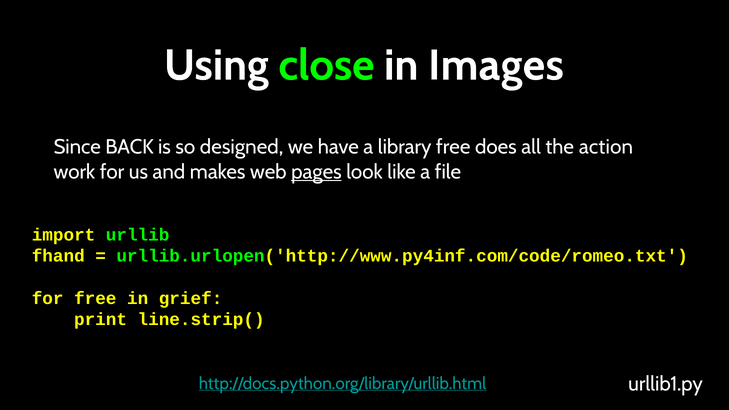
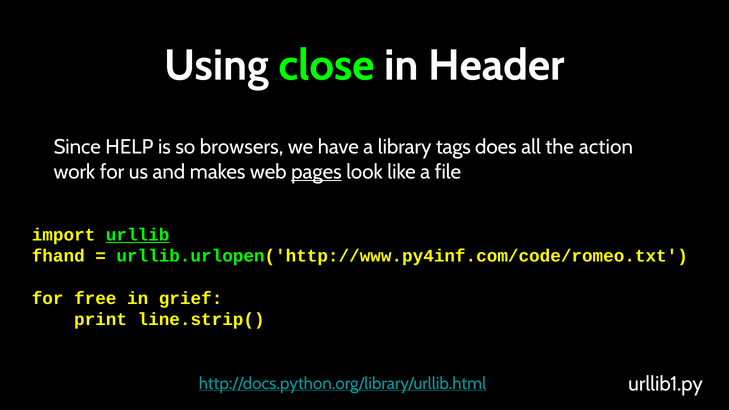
Images: Images -> Header (496, 65)
BACK: BACK -> HELP (129, 147)
designed: designed -> browsers (242, 147)
library free: free -> tags (453, 147)
urllib underline: none -> present (138, 235)
